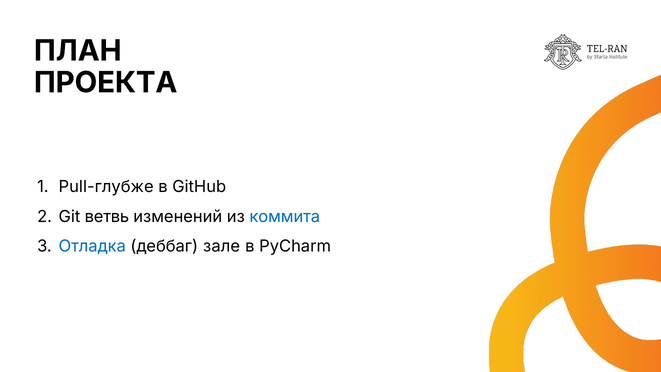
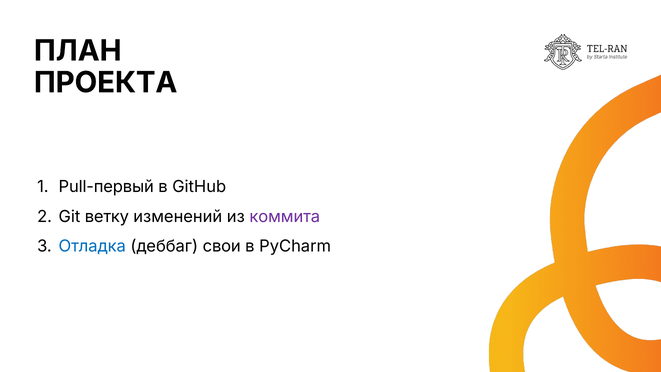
Pull-глубже: Pull-глубже -> Pull-первый (106, 187)
ветвь: ветвь -> ветку (107, 217)
коммита colour: blue -> purple (285, 217)
зале: зале -> свои (222, 246)
